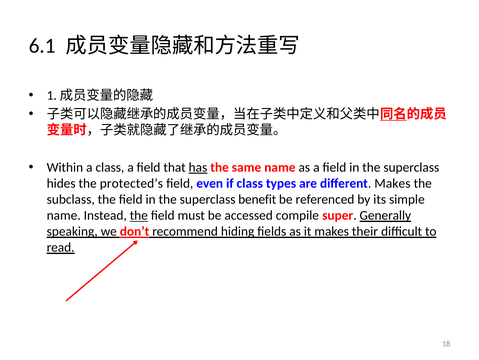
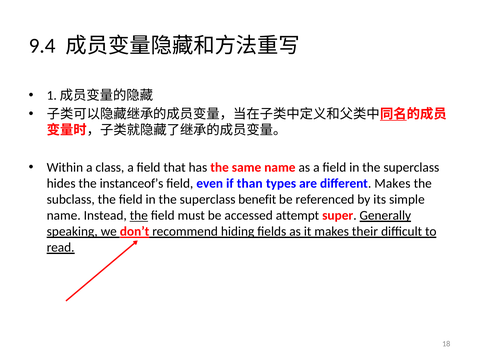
6.1: 6.1 -> 9.4 (42, 46)
has underline: present -> none (198, 167)
protected’s: protected’s -> instanceof’s (132, 183)
if class: class -> than (250, 183)
compile: compile -> attempt (297, 215)
